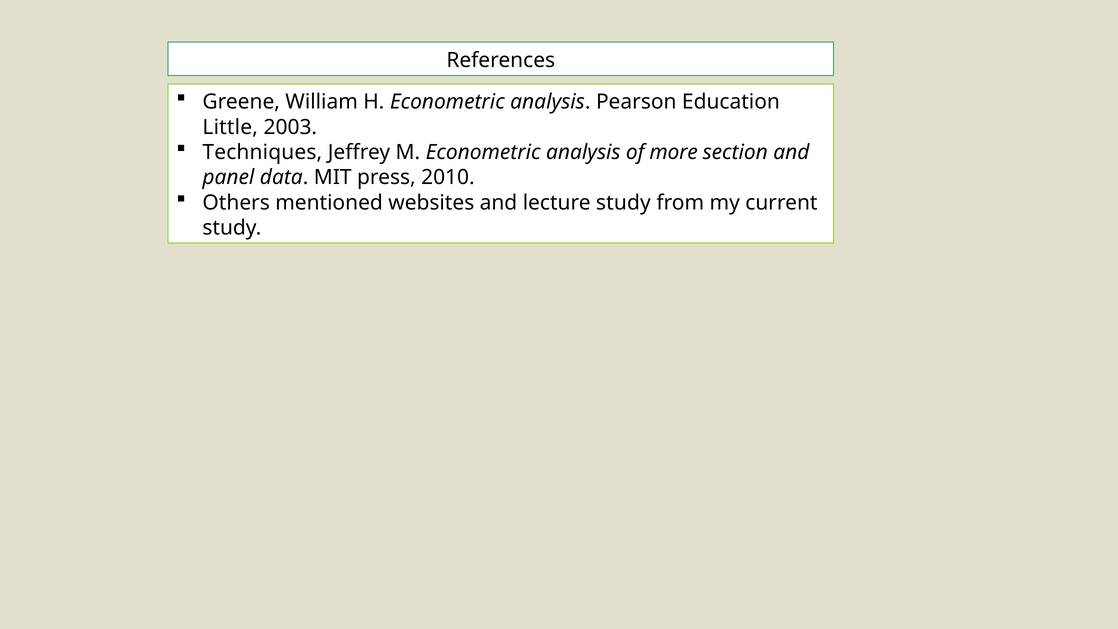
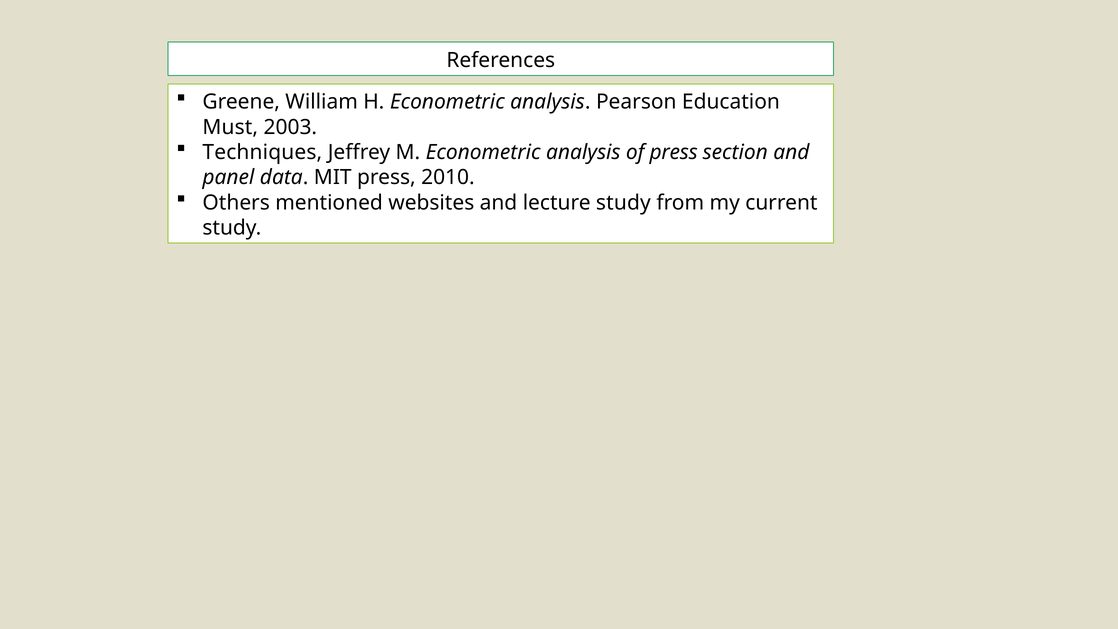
Little: Little -> Must (230, 127)
of more: more -> press (674, 152)
